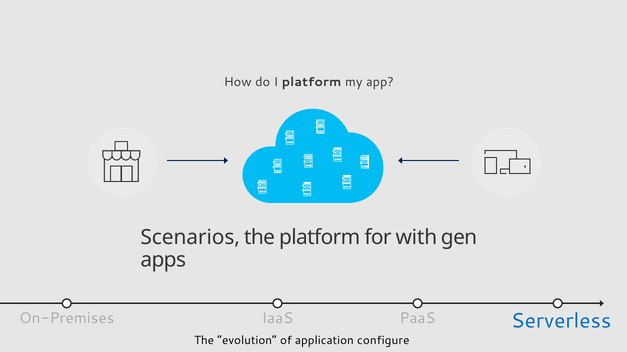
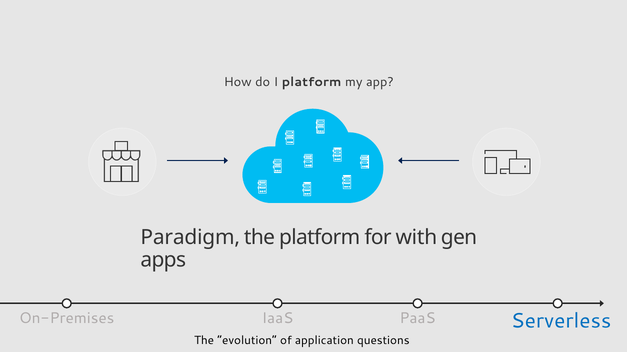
Scenarios: Scenarios -> Paradigm (190, 238)
configure: configure -> questions (383, 341)
